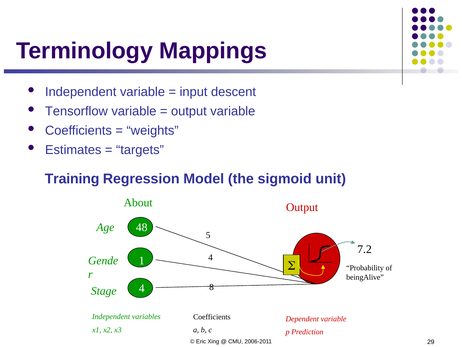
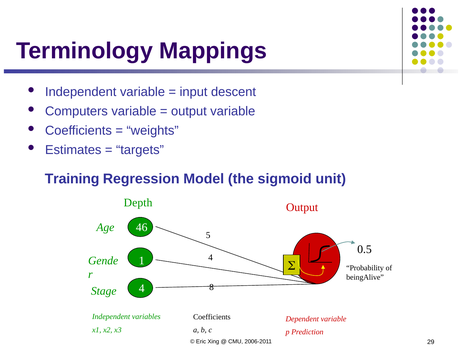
Tensorflow: Tensorflow -> Computers (76, 111)
About: About -> Depth (138, 202)
48: 48 -> 46 (142, 227)
7.2: 7.2 -> 0.5 (365, 249)
